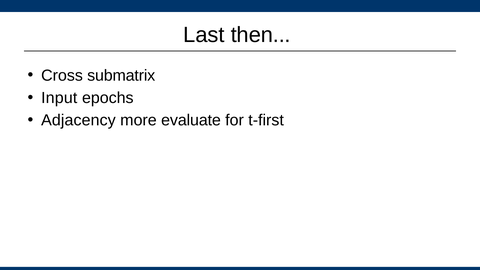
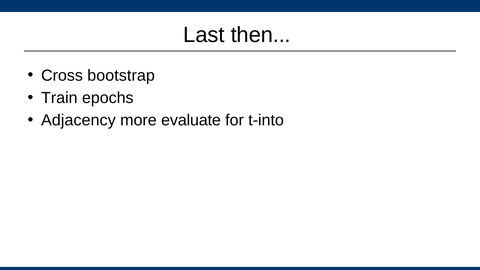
submatrix: submatrix -> bootstrap (121, 76)
Input: Input -> Train (59, 98)
t-first: t-first -> t-into (266, 120)
